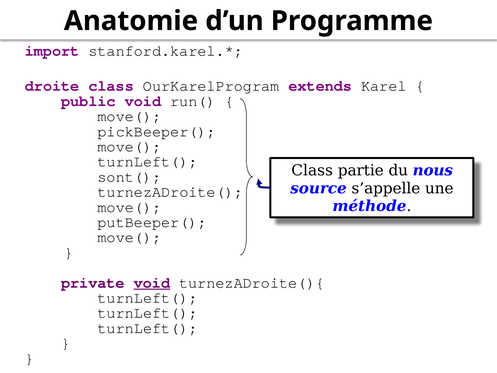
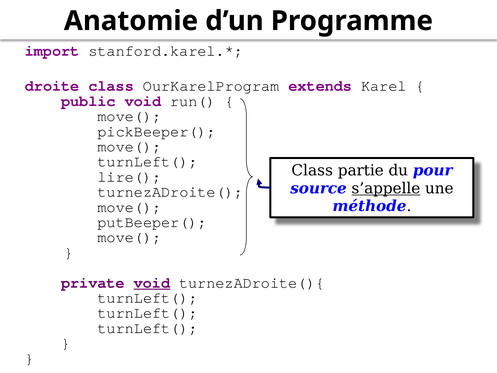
nous: nous -> pour (433, 170)
sont(: sont( -> lire( (129, 177)
s’appelle underline: none -> present (386, 188)
